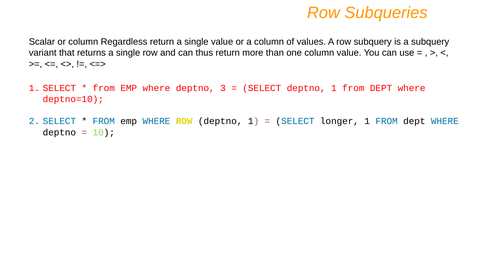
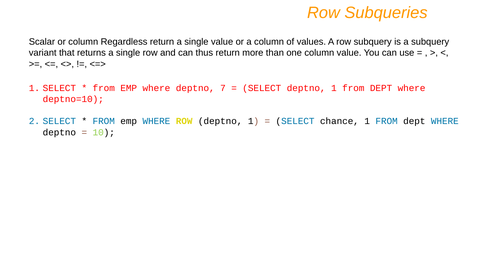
3: 3 -> 7 (223, 88)
longer: longer -> chance (339, 121)
